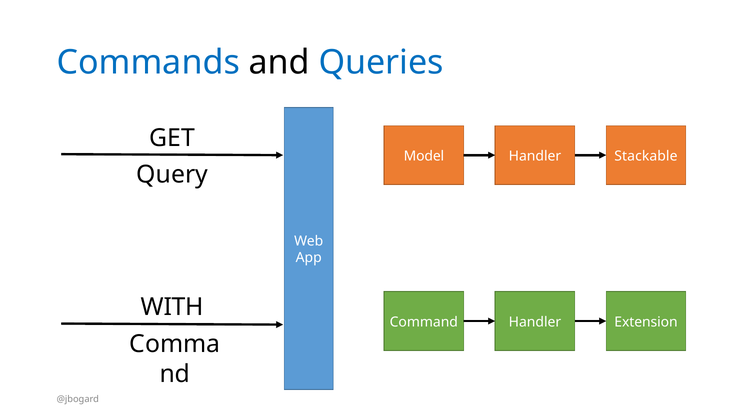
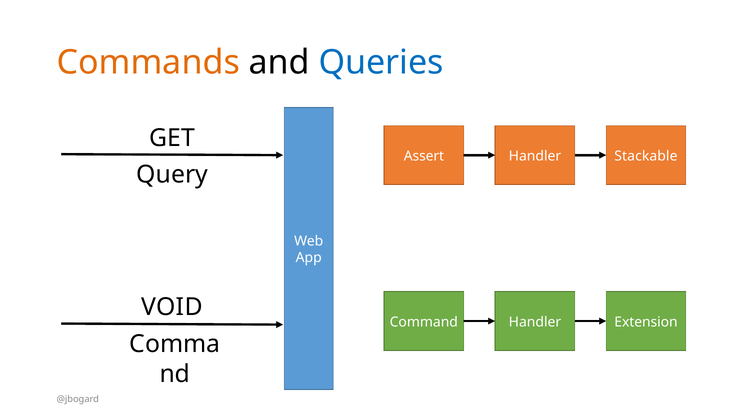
Commands colour: blue -> orange (148, 62)
Model: Model -> Assert (424, 156)
WITH: WITH -> VOID (172, 307)
